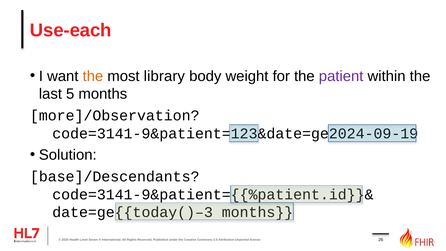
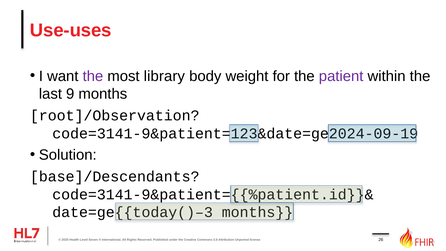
Use-each: Use-each -> Use-uses (71, 30)
the colour: orange -> purple (93, 76)
5: 5 -> 9 (70, 94)
more]/Observation: more]/Observation -> root]/Observation (115, 116)
